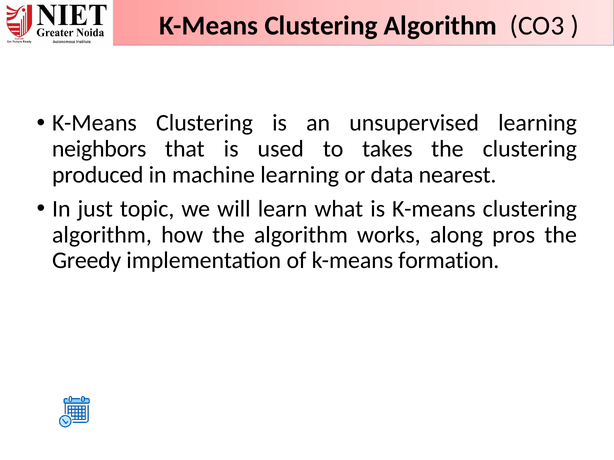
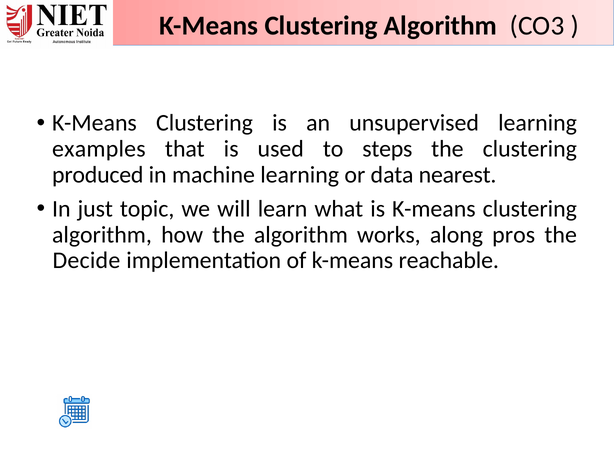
neighbors: neighbors -> examples (99, 149)
takes: takes -> steps (387, 149)
Greedy: Greedy -> Decide (86, 261)
formation: formation -> reachable (449, 261)
